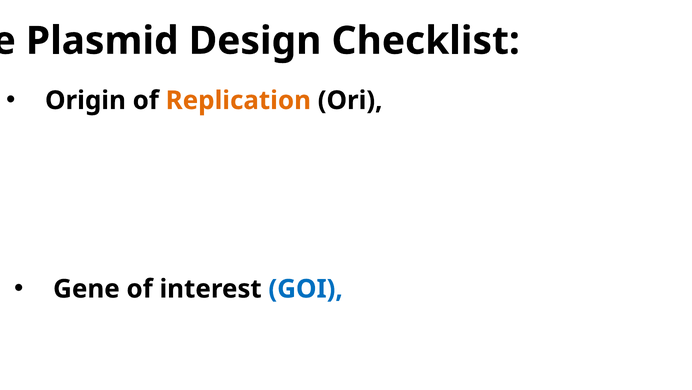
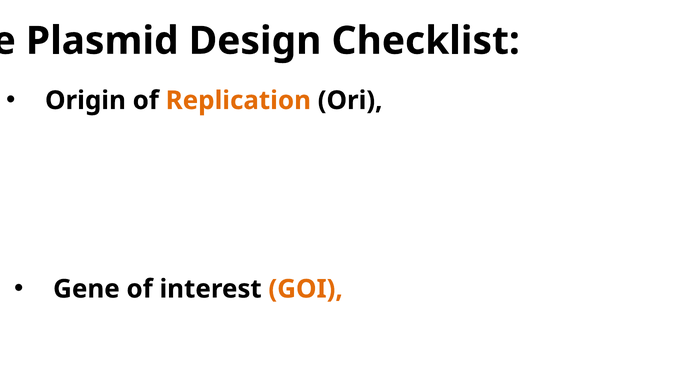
GOI colour: blue -> orange (306, 288)
